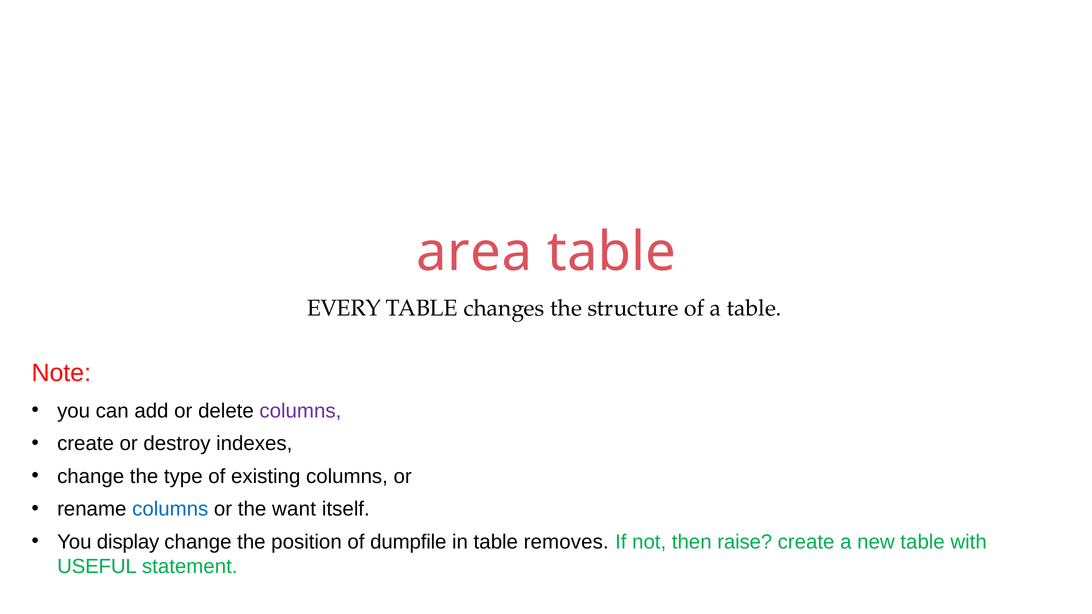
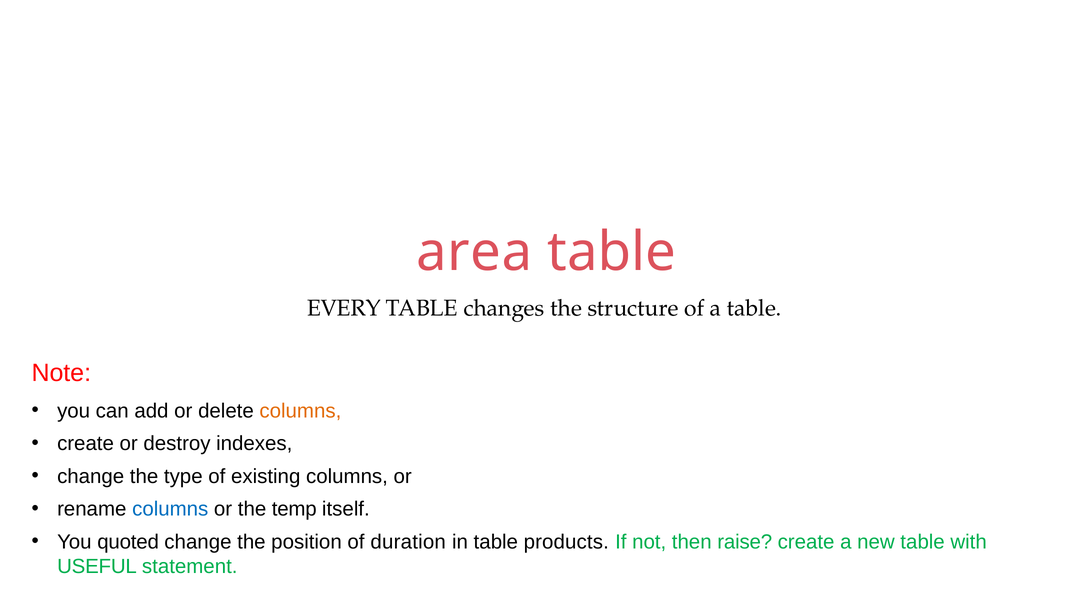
columns colour: purple -> orange (300, 411)
want: want -> temp (294, 509)
display: display -> quoted (128, 542)
dumpfile: dumpfile -> duration (408, 542)
removes: removes -> products (566, 542)
